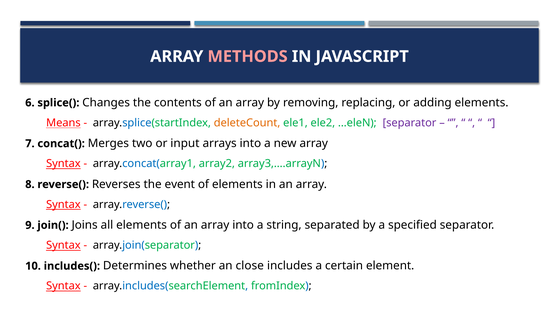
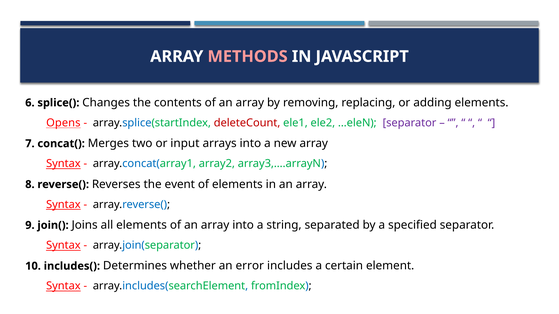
Means: Means -> Opens (63, 123)
deleteCount colour: orange -> red (247, 123)
close: close -> error (250, 266)
